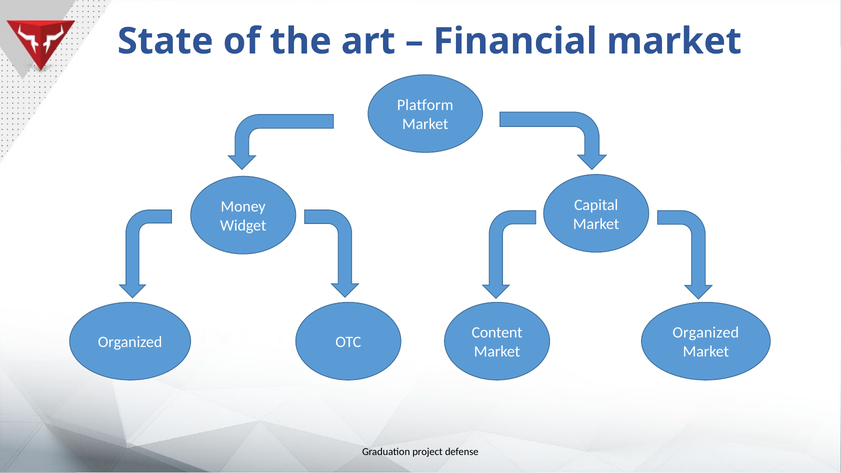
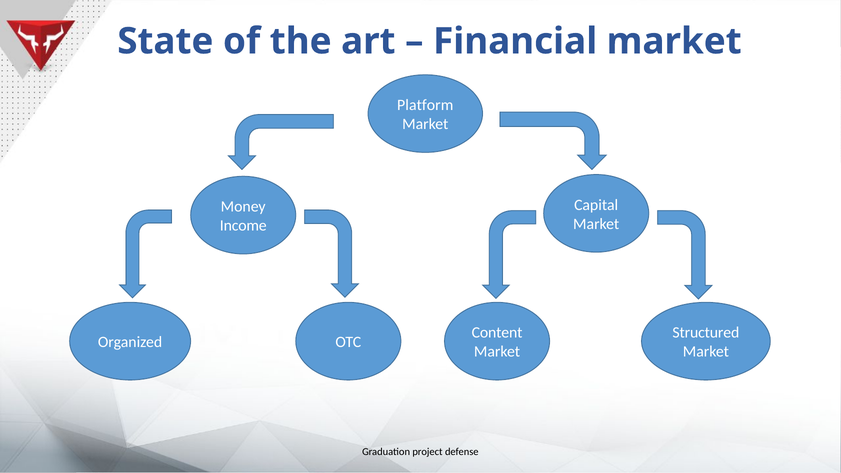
Widget: Widget -> Income (243, 226)
Organized: Organized -> Structured (706, 333)
